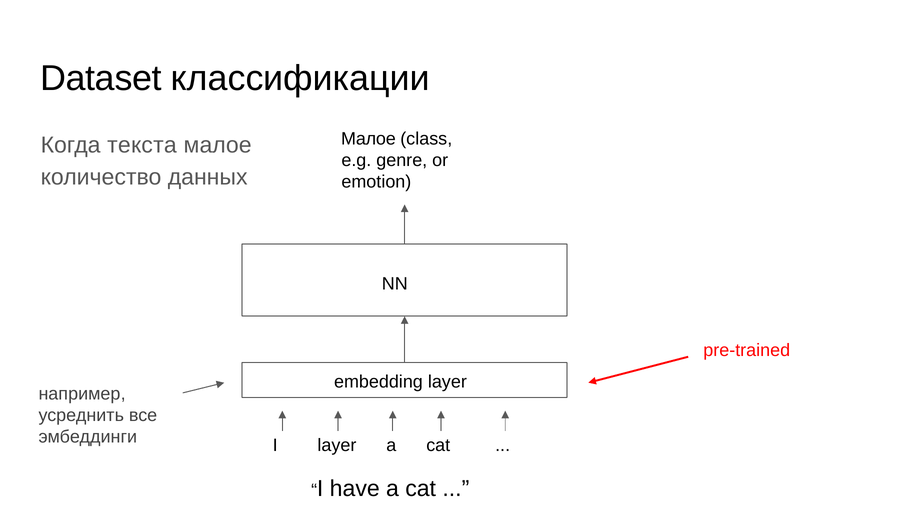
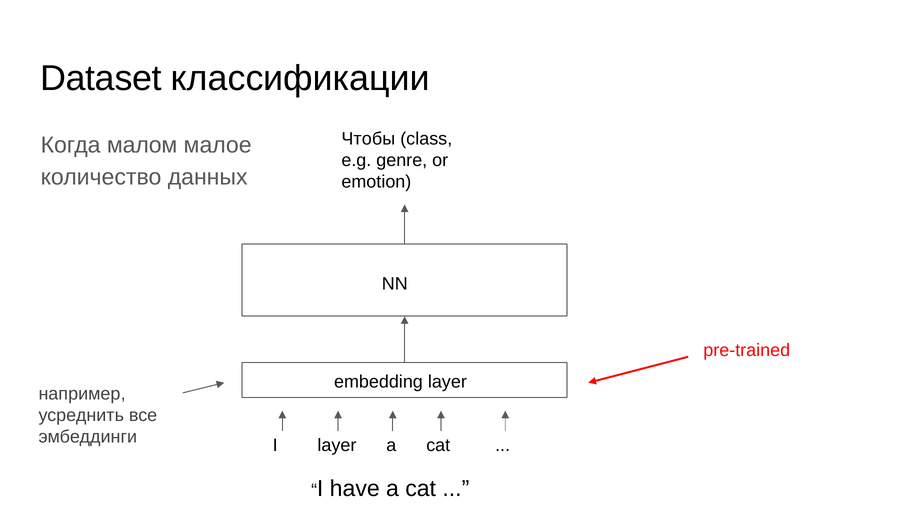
Малое: Малое -> Чтобы (368, 139)
текста: текста -> малом (142, 145)
